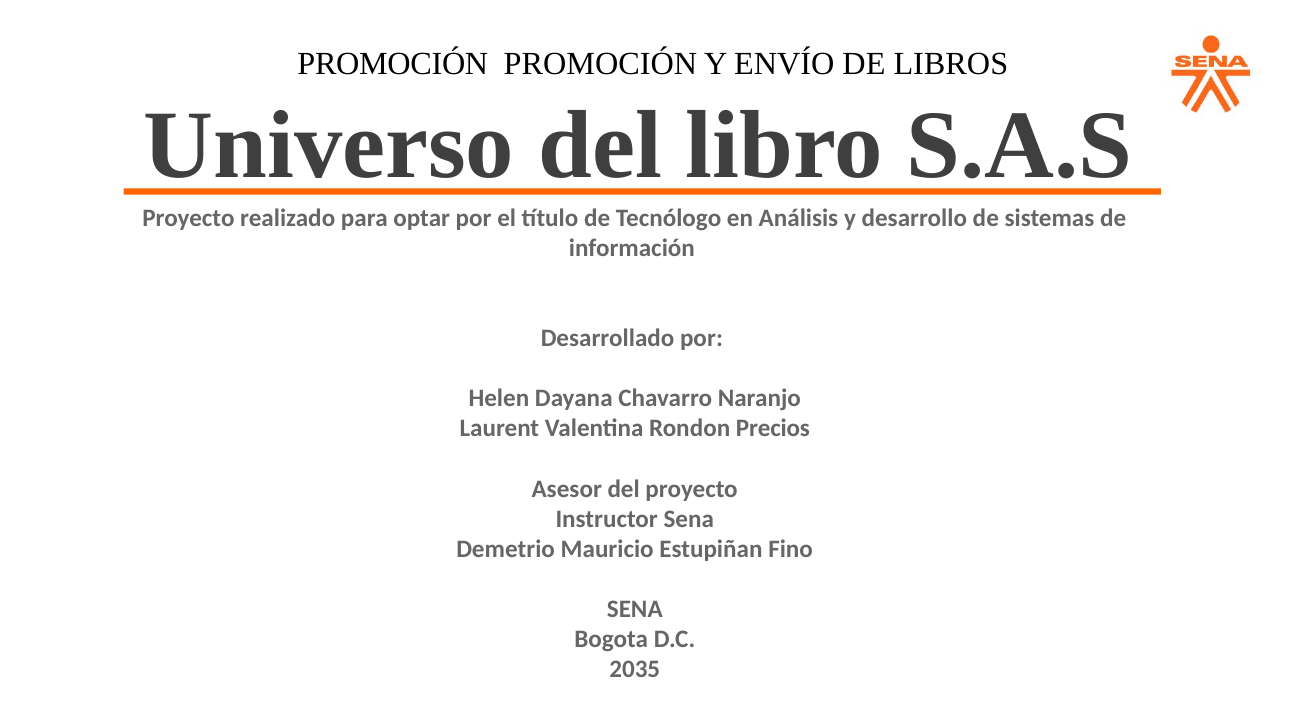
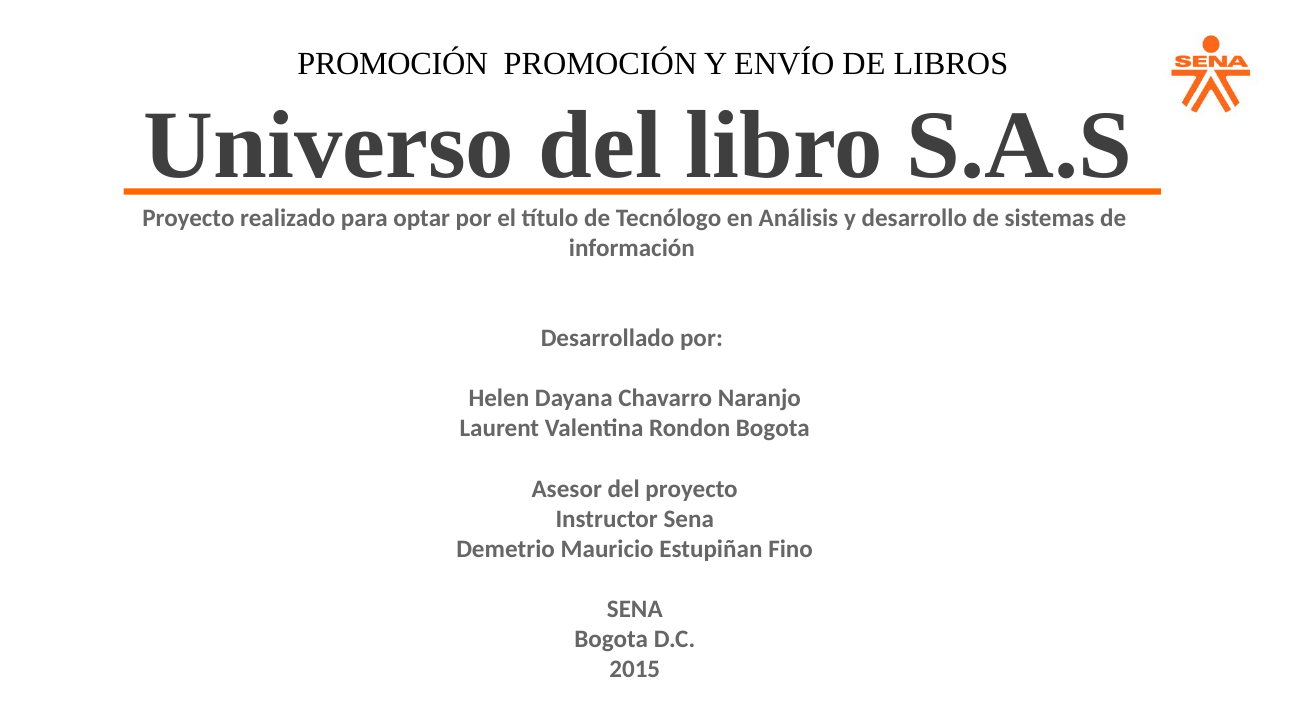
Rondon Precios: Precios -> Bogota (773, 429)
2035: 2035 -> 2015 (635, 670)
